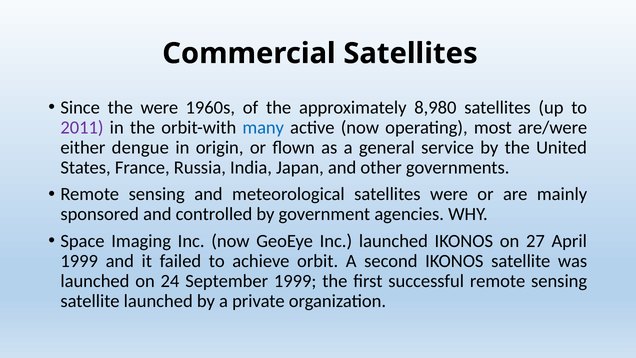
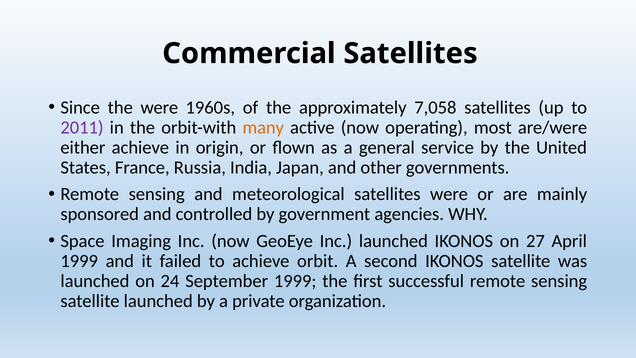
8,980: 8,980 -> 7,058 (435, 107)
many colour: blue -> orange (263, 127)
either dengue: dengue -> achieve (140, 147)
